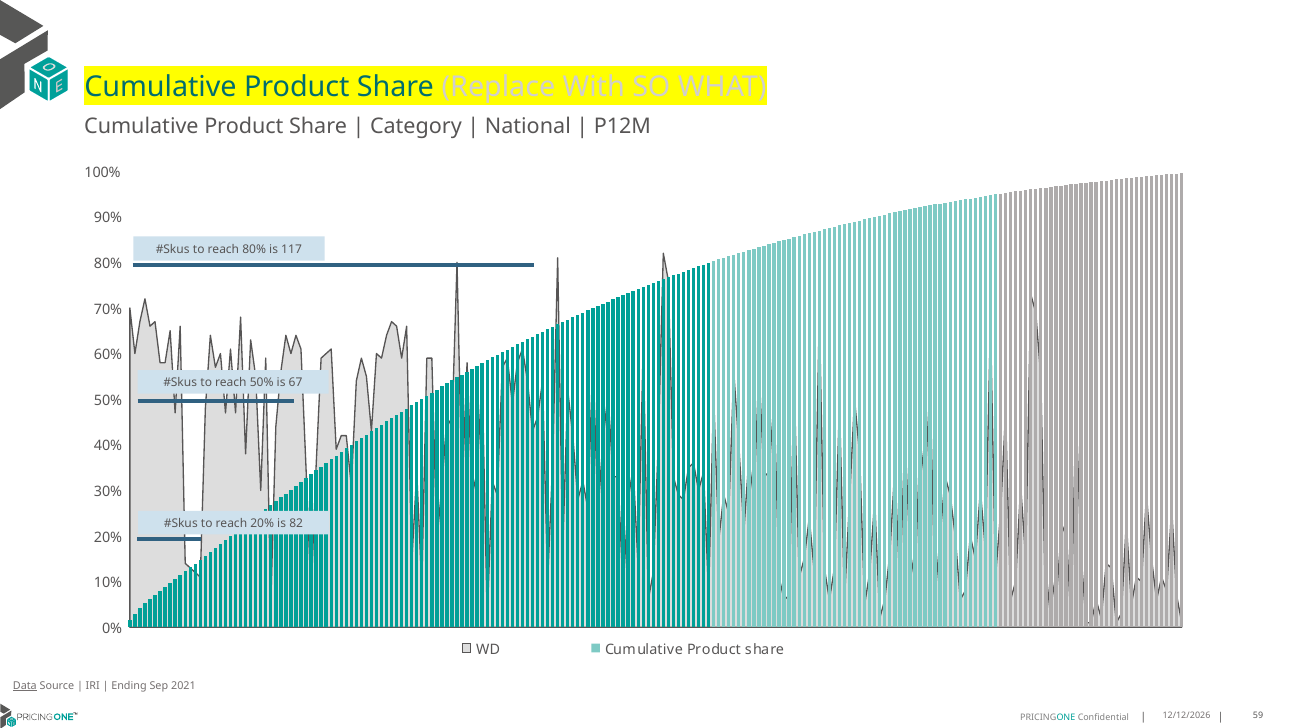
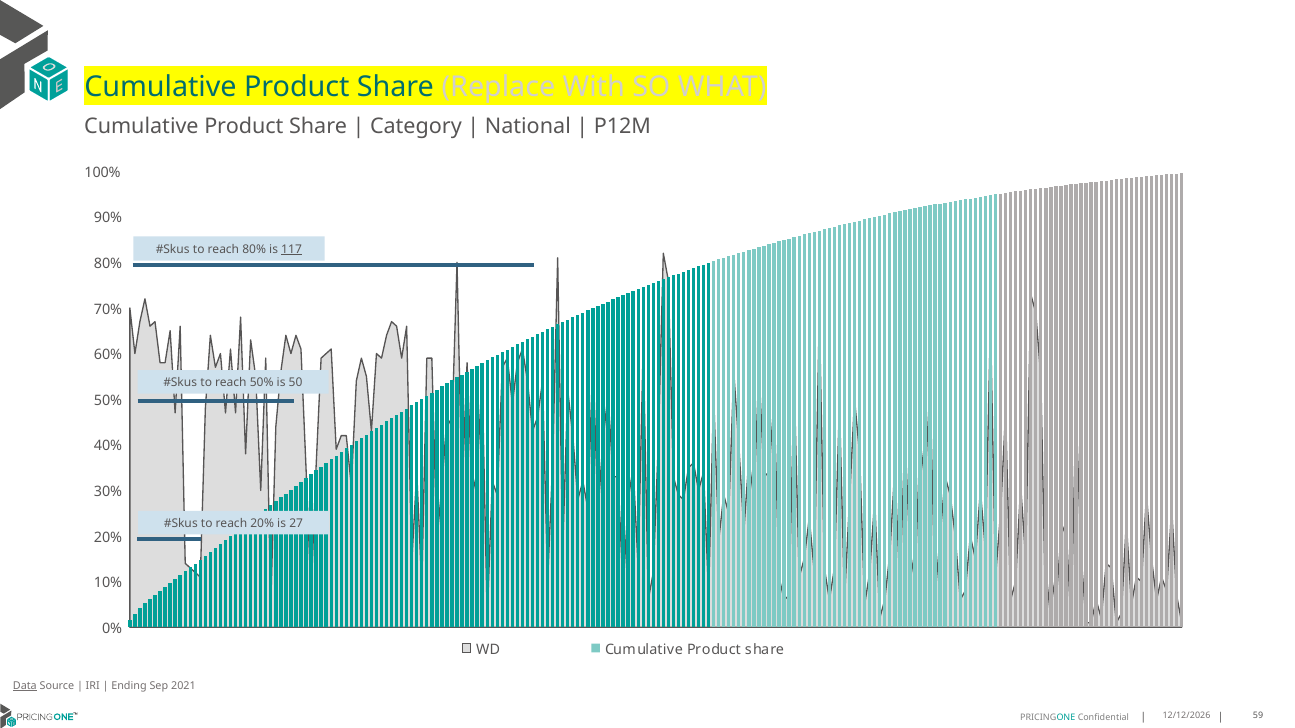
117 underline: none -> present (292, 249)
67: 67 -> 50 (296, 383)
82: 82 -> 27 (296, 524)
